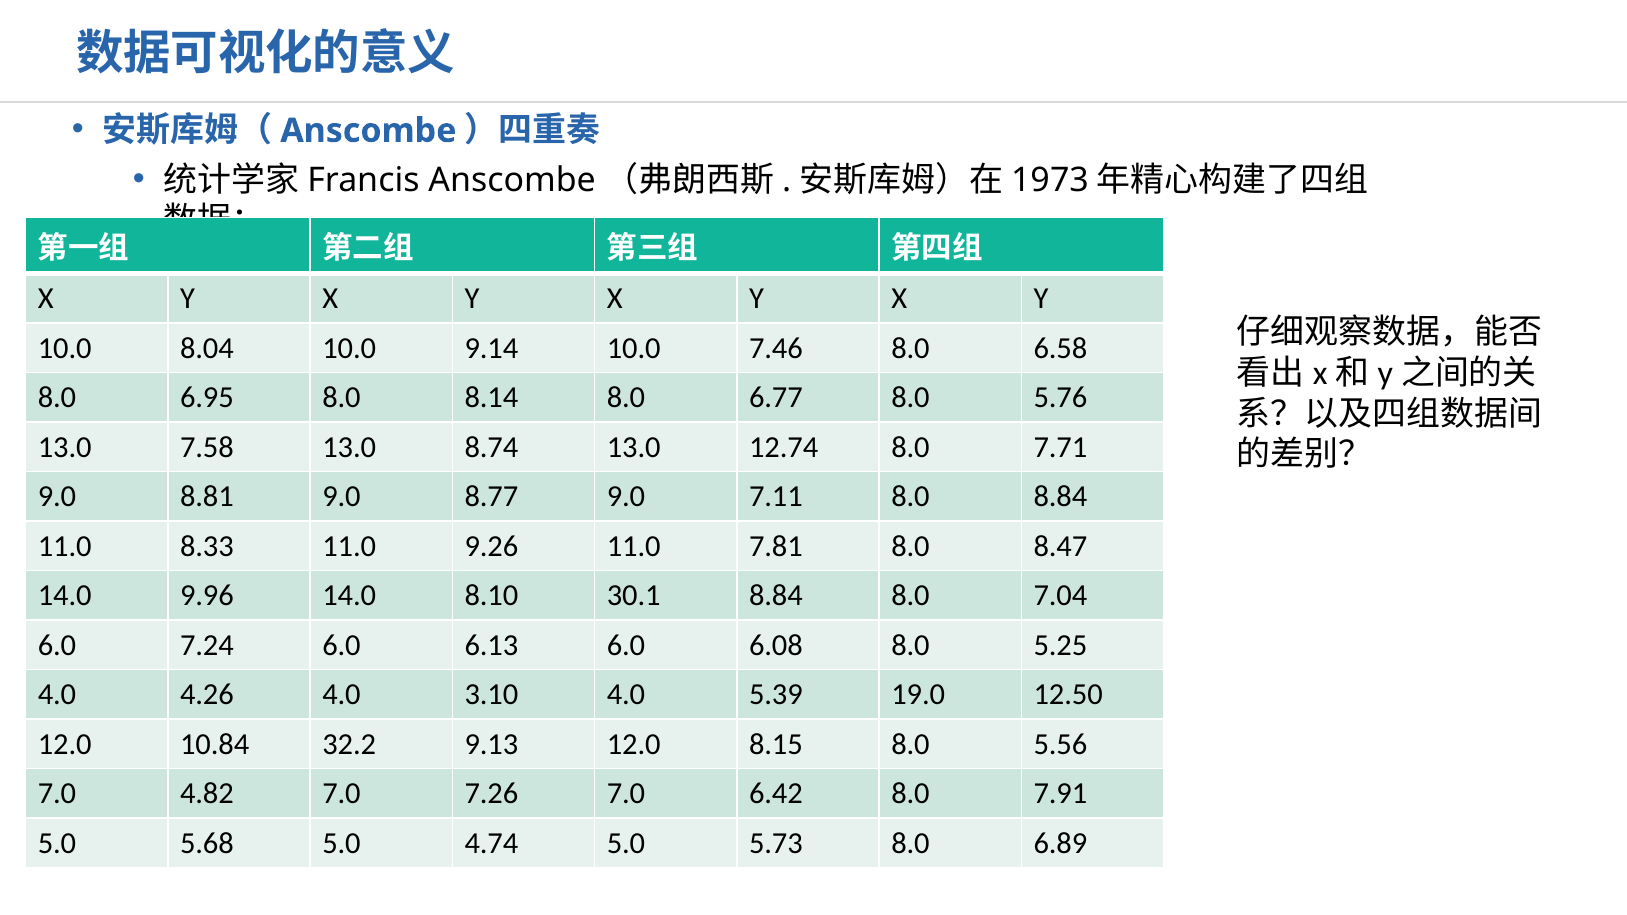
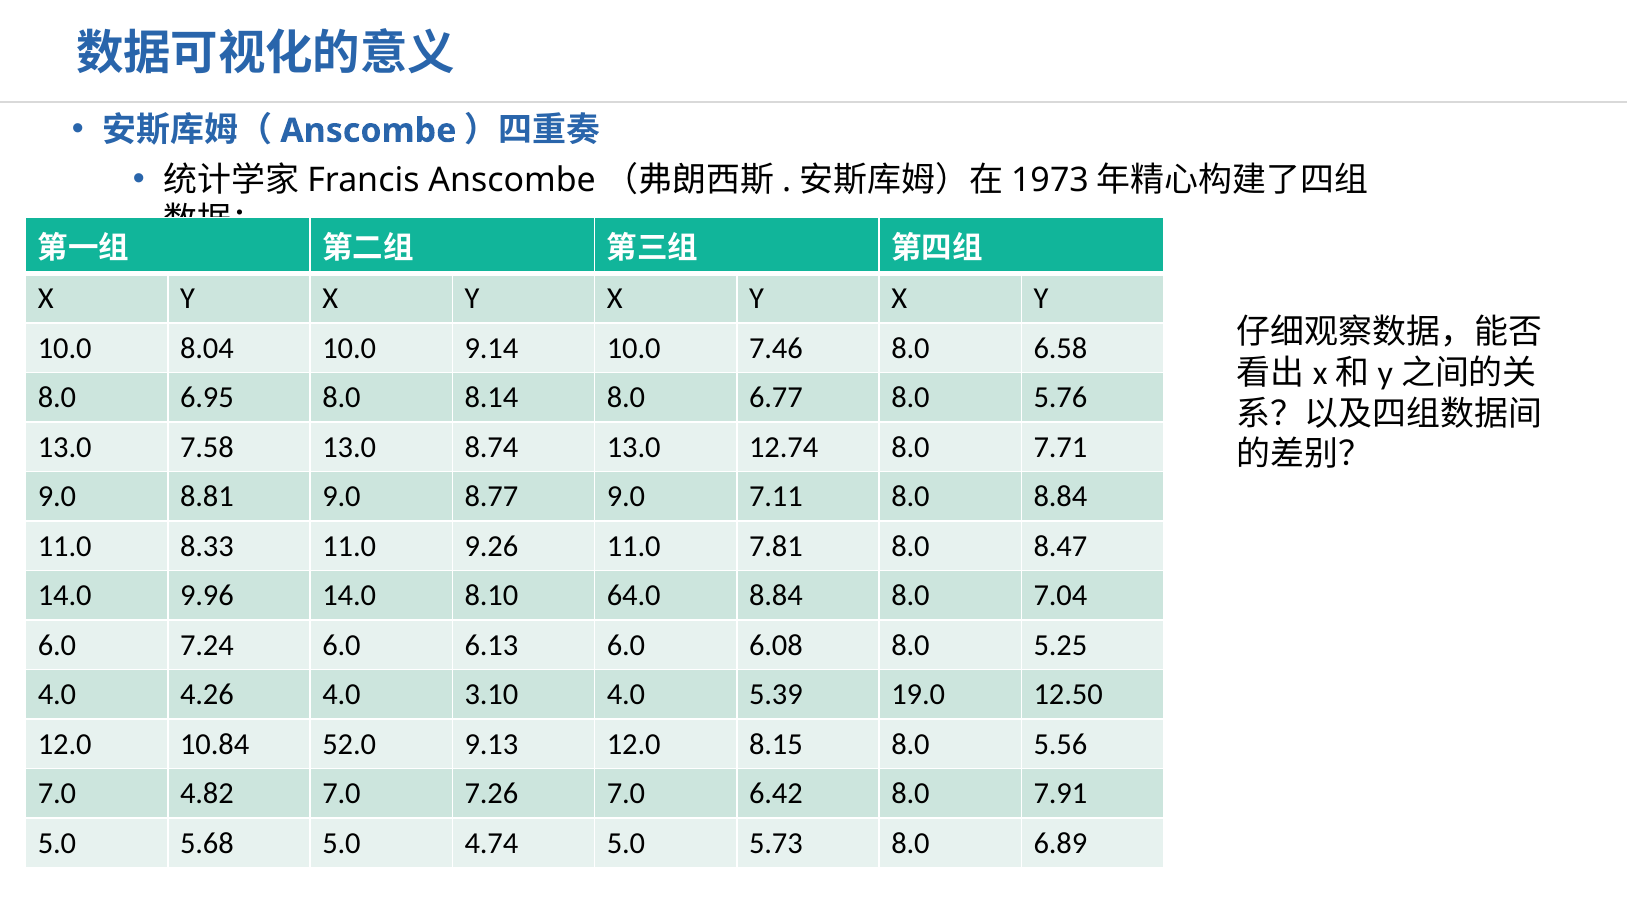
30.1: 30.1 -> 64.0 (634, 596)
32.2: 32.2 -> 52.0 (349, 744)
